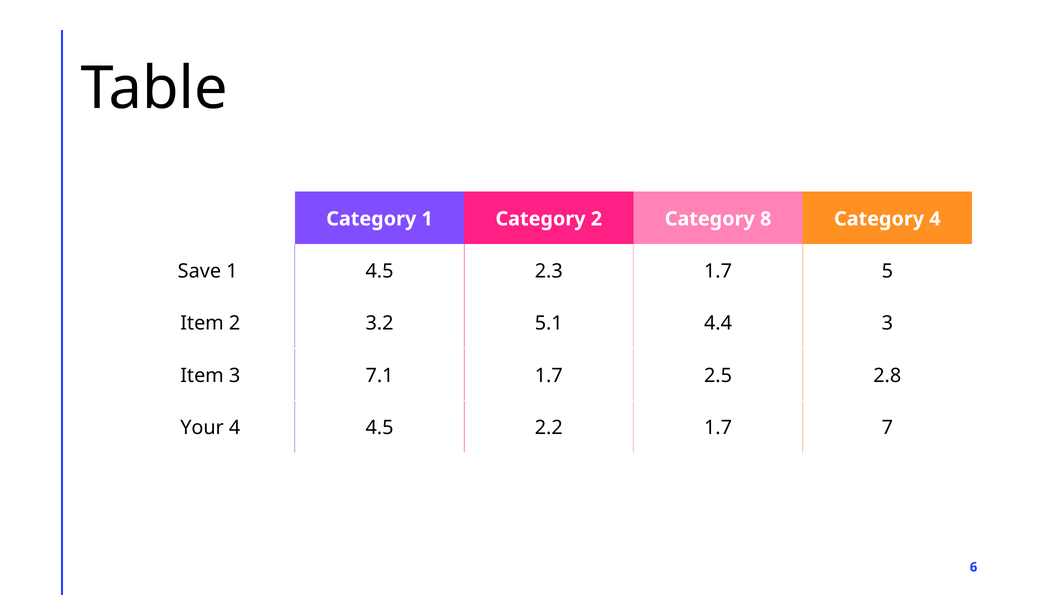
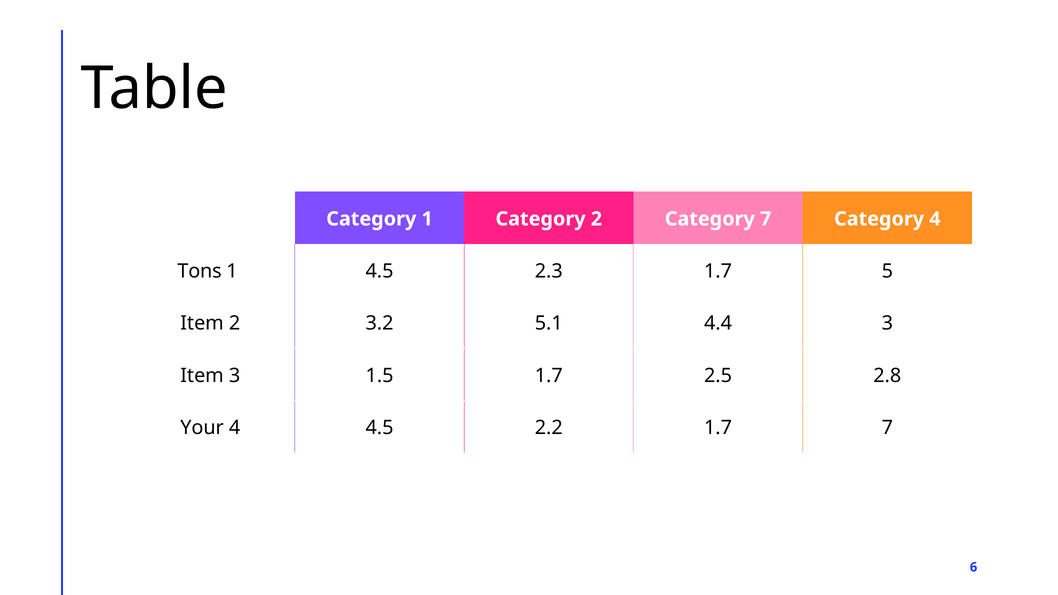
Category 8: 8 -> 7 (766, 219)
Save: Save -> Tons (200, 271)
7.1: 7.1 -> 1.5 (380, 376)
